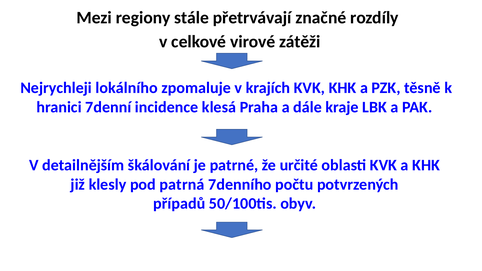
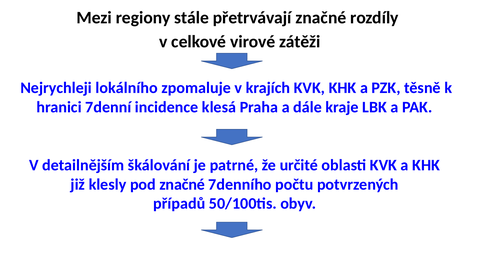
pod patrná: patrná -> značné (182, 184)
